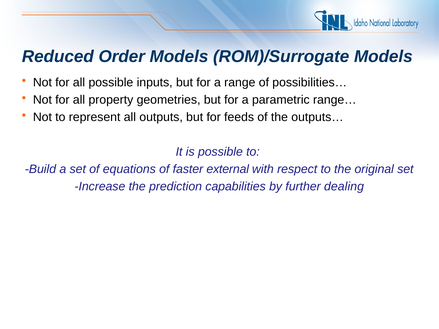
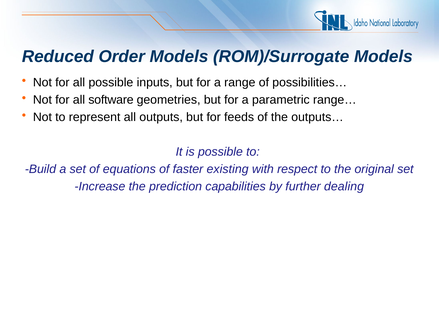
property: property -> software (111, 100)
external: external -> existing (228, 169)
